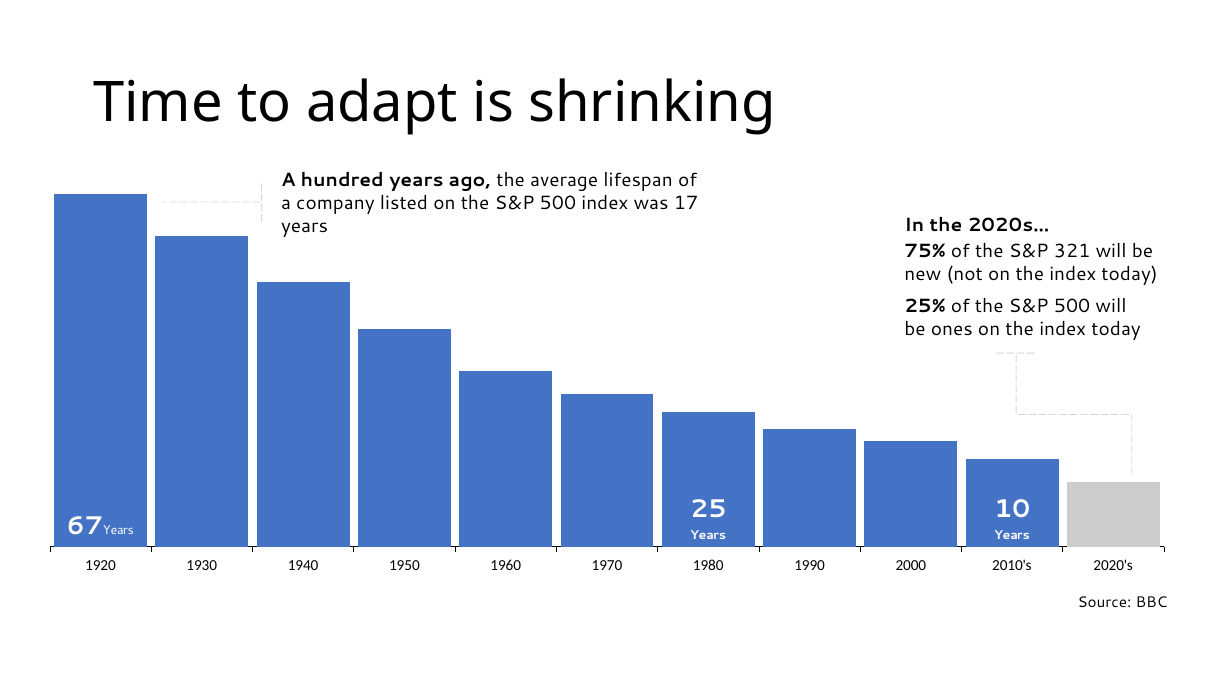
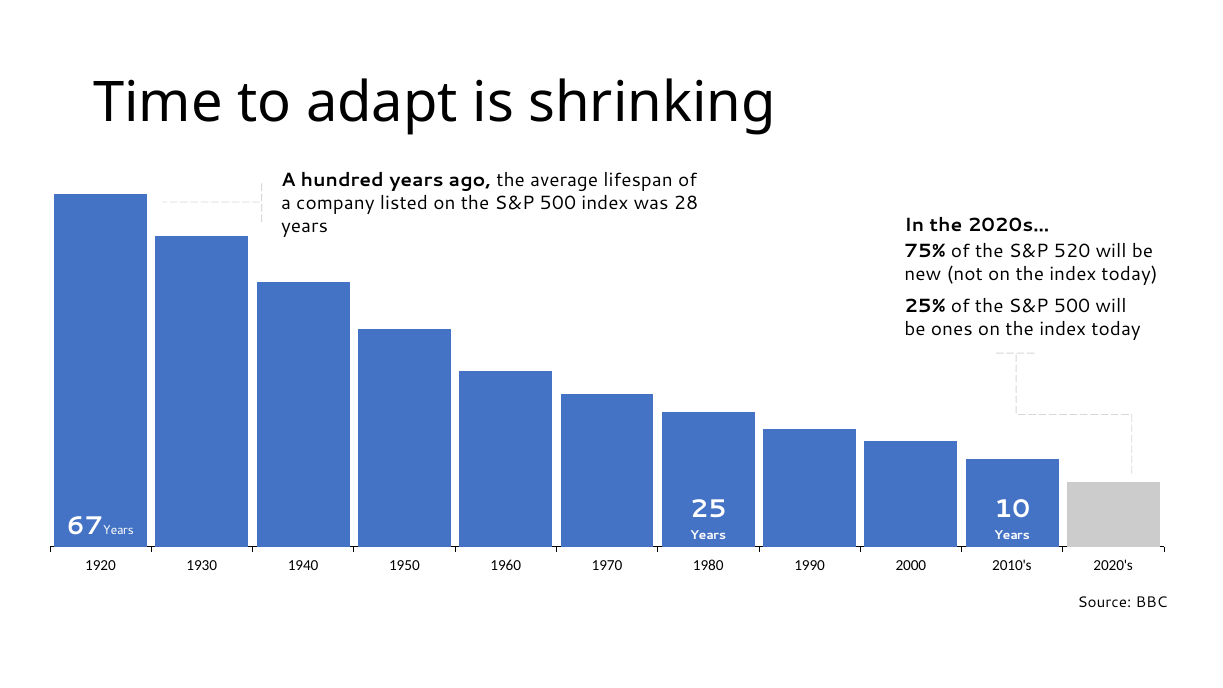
17: 17 -> 28 (686, 203)
321: 321 -> 520 (1072, 251)
